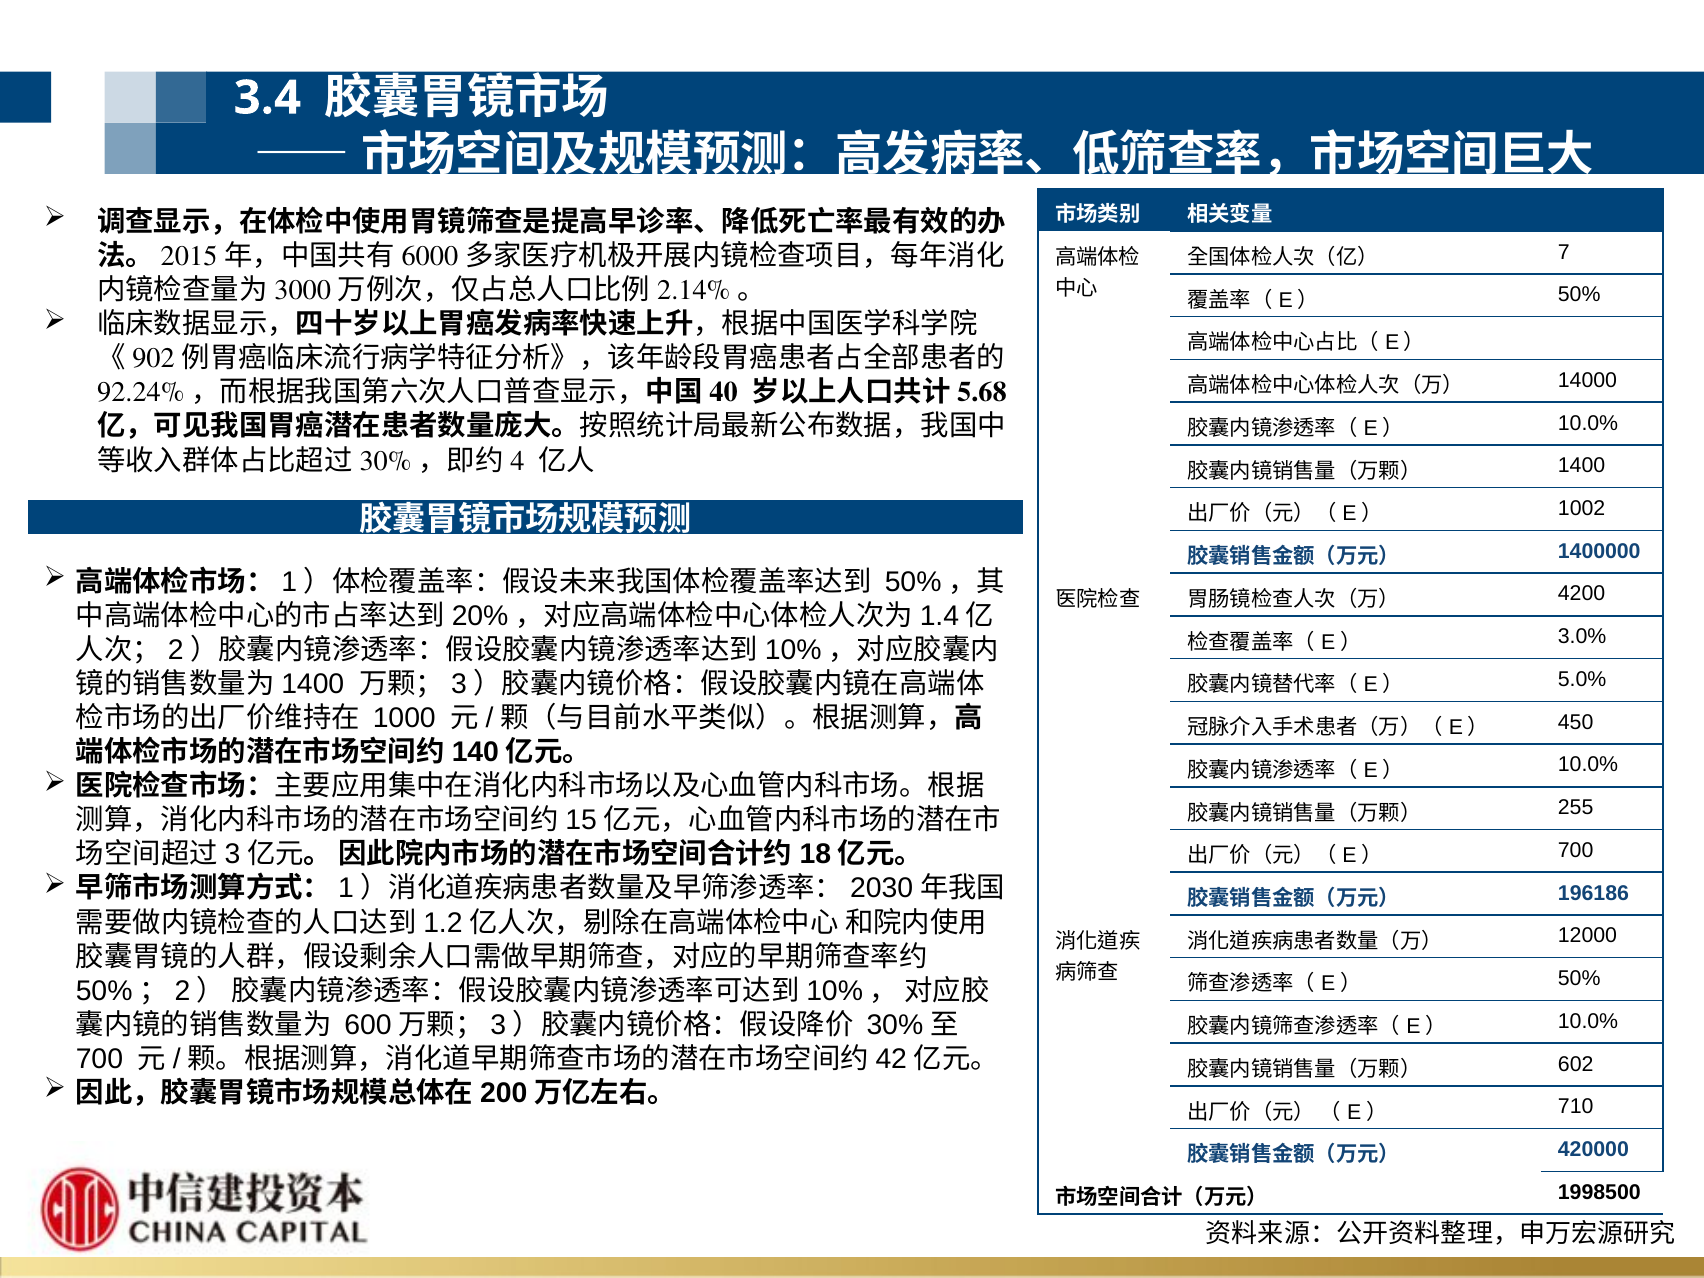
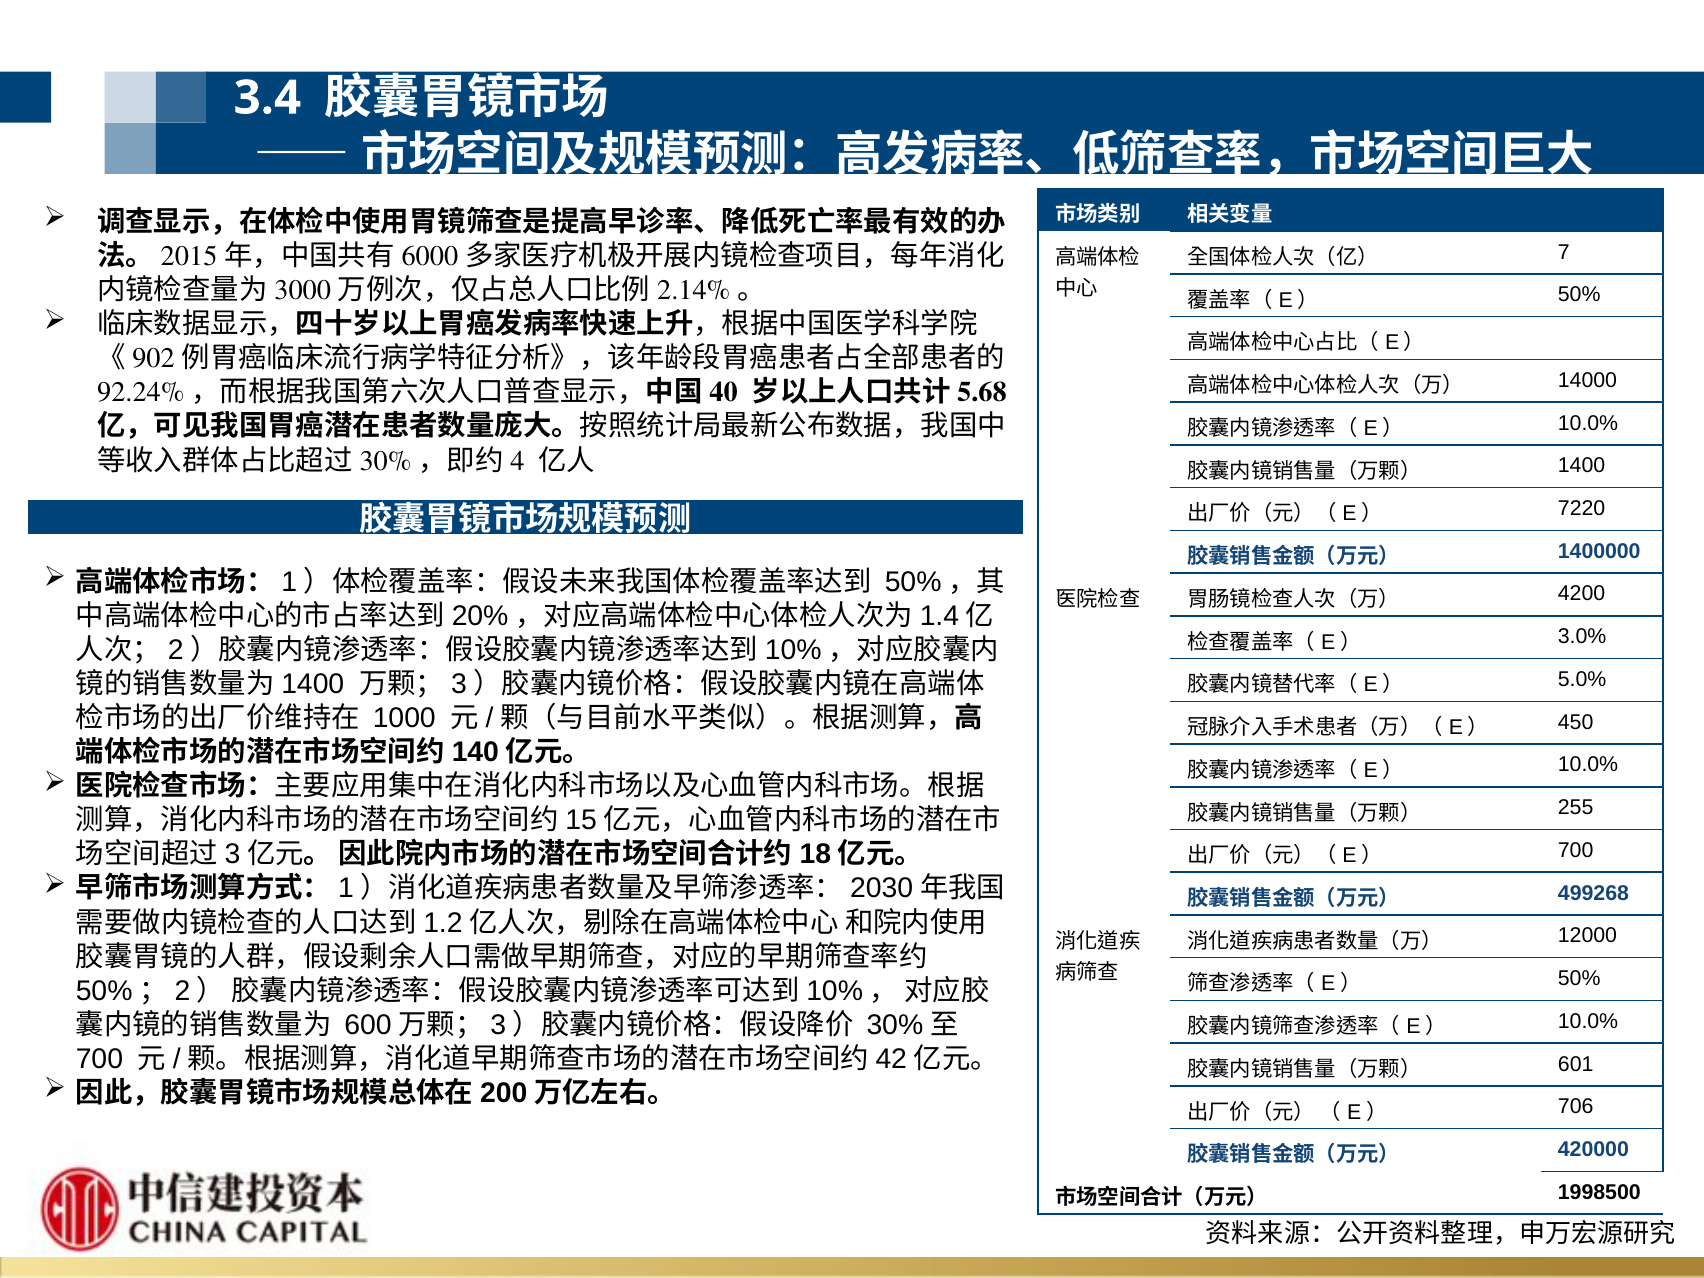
1002: 1002 -> 7220 (1582, 508)
196186: 196186 -> 499268 (1593, 893)
602: 602 -> 601 (1576, 1064)
710: 710 -> 706 (1576, 1107)
